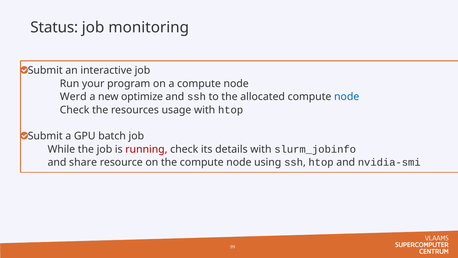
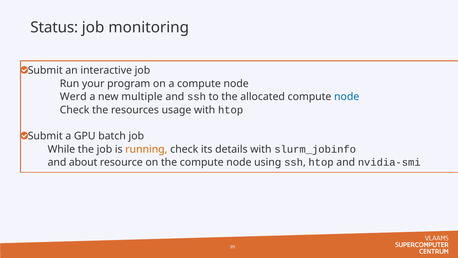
optimize: optimize -> multiple (142, 97)
running colour: red -> orange (146, 149)
share: share -> about (83, 162)
